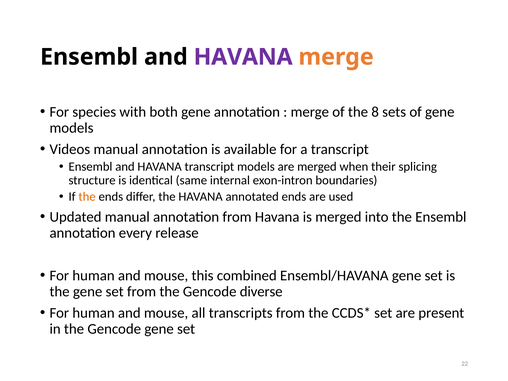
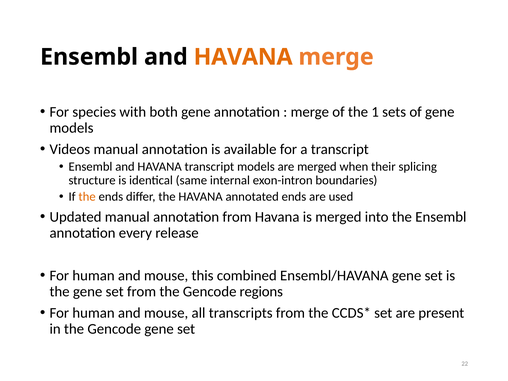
HAVANA colour: purple -> orange (243, 57)
8: 8 -> 1 (375, 112)
diverse: diverse -> regions (261, 292)
